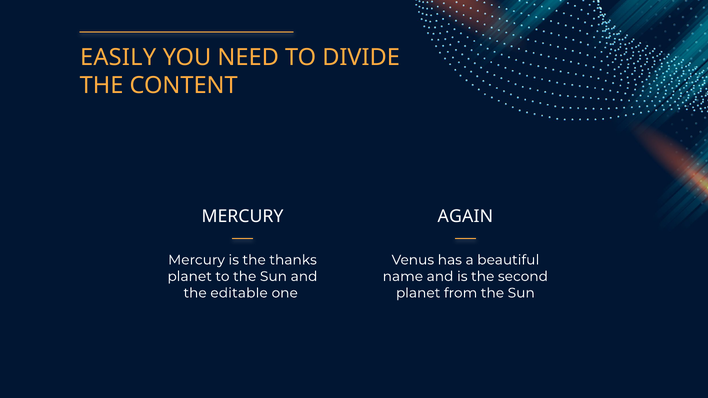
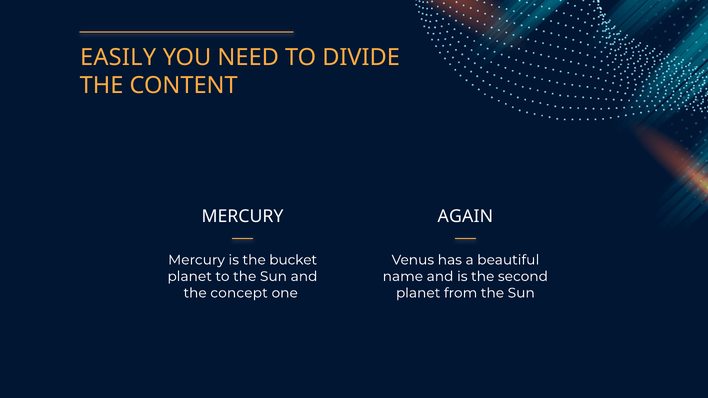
thanks: thanks -> bucket (293, 260)
editable: editable -> concept (239, 293)
